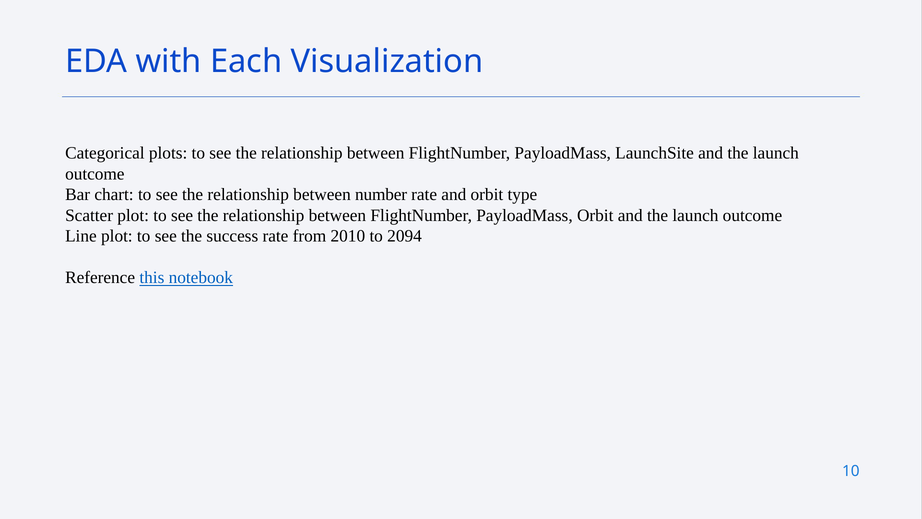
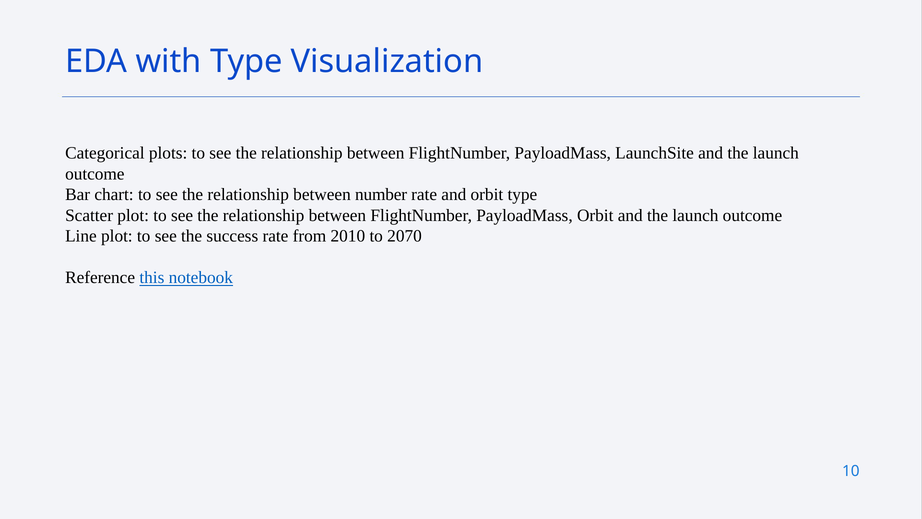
with Each: Each -> Type (246, 62)
2094: 2094 -> 2070 (405, 236)
